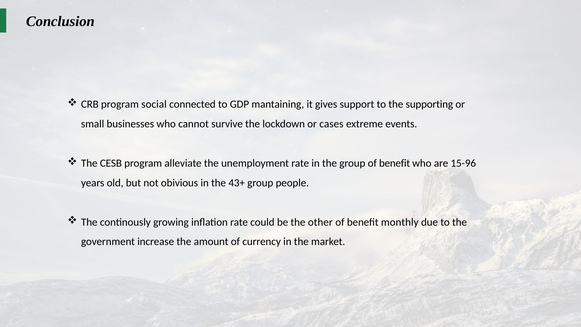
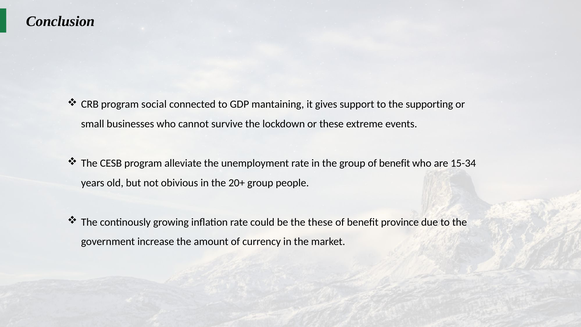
or cases: cases -> these (331, 124)
15-96: 15-96 -> 15-34 (463, 163)
43+: 43+ -> 20+ (237, 183)
the other: other -> these (320, 222)
monthly: monthly -> province (400, 222)
